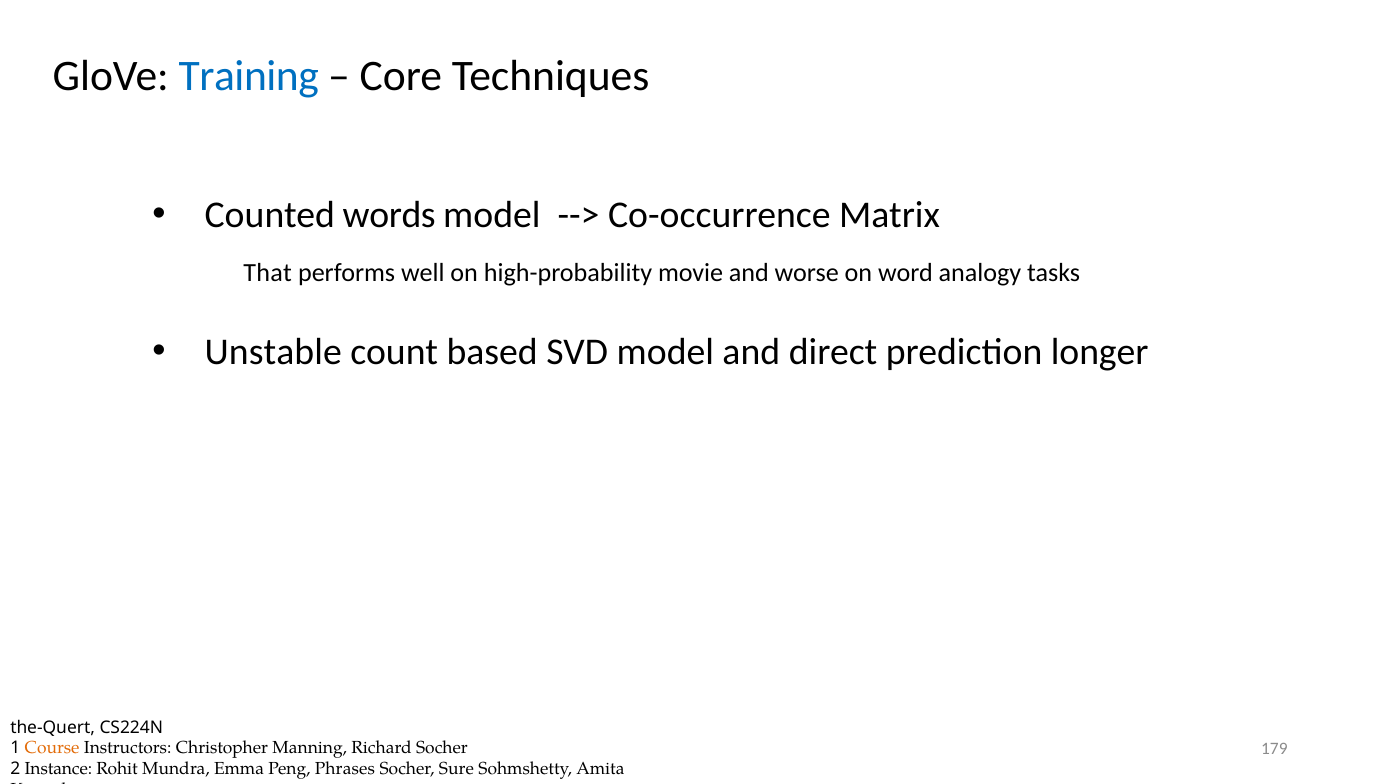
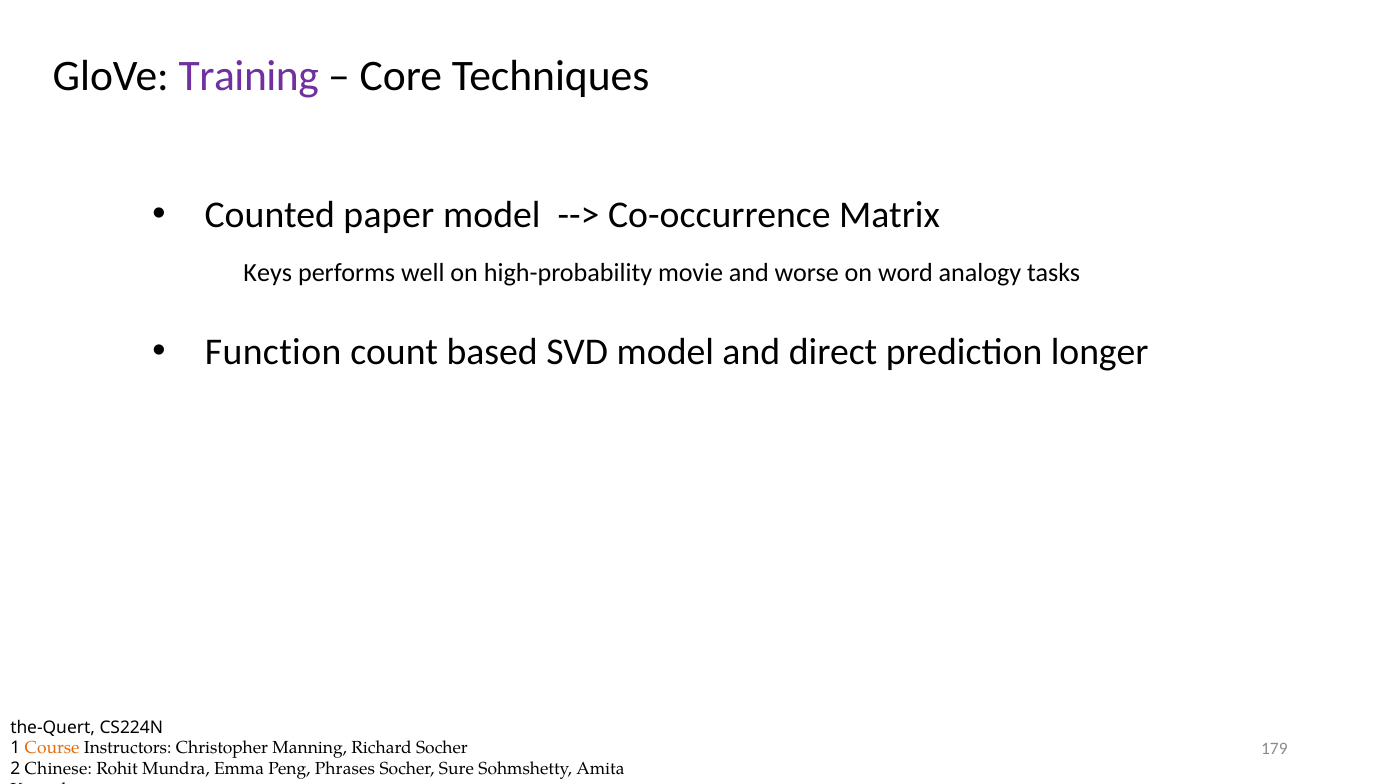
Training colour: blue -> purple (249, 77)
words: words -> paper (389, 216)
That: That -> Keys (268, 273)
Unstable: Unstable -> Function (273, 352)
Instance: Instance -> Chinese (58, 769)
